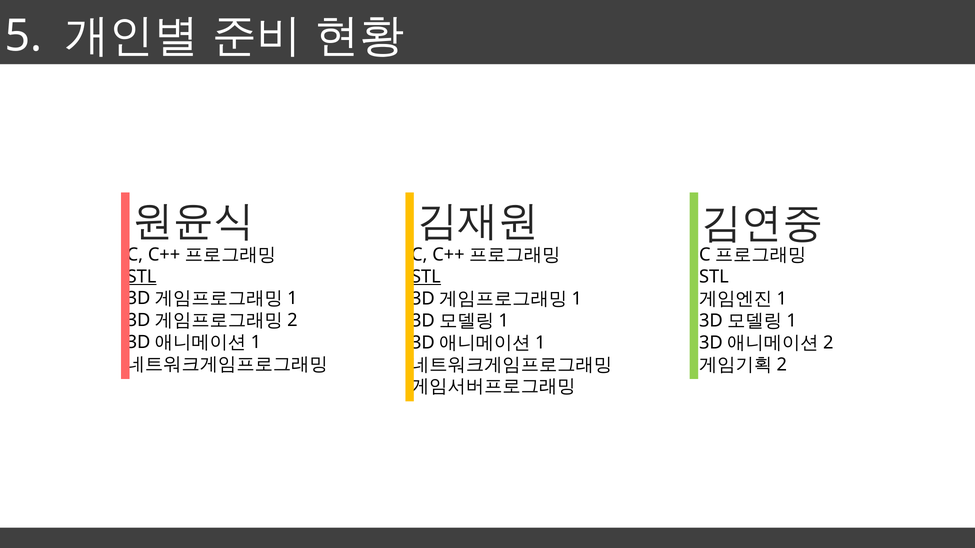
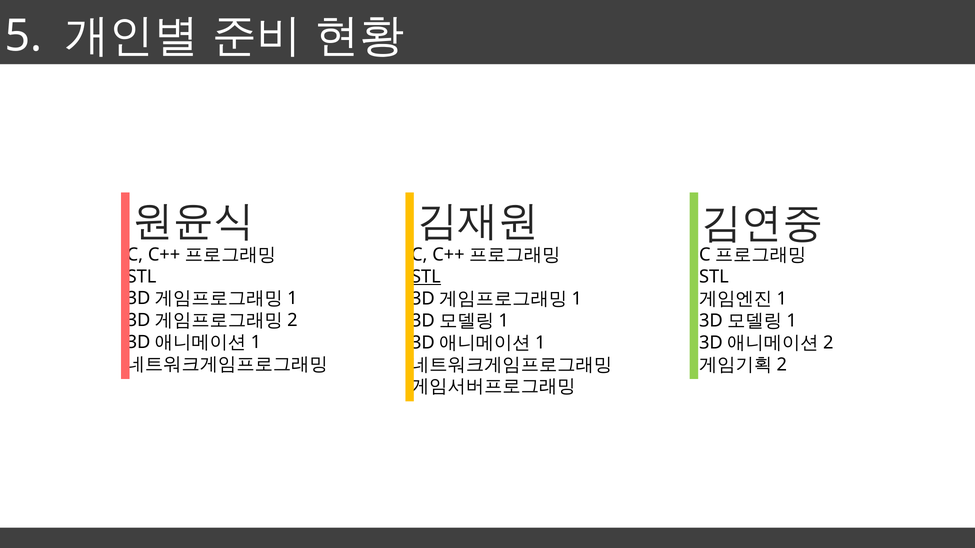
STL underline: present -> none (142, 277)
